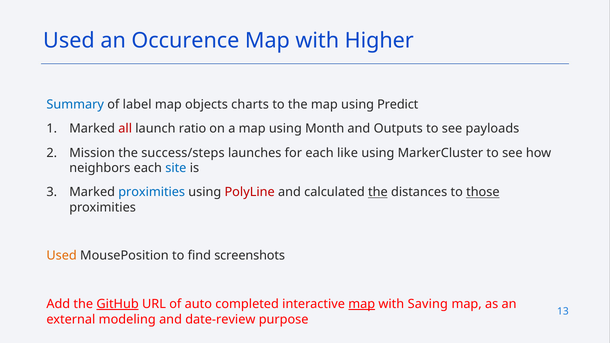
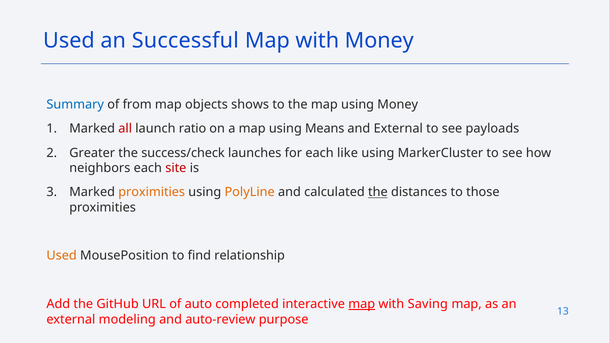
Occurence: Occurence -> Successful (185, 41)
with Higher: Higher -> Money (379, 41)
label: label -> from (137, 105)
charts: charts -> shows (250, 105)
using Predict: Predict -> Money (398, 105)
Month: Month -> Means (325, 129)
and Outputs: Outputs -> External (398, 129)
Mission: Mission -> Greater (92, 153)
success/steps: success/steps -> success/check (183, 153)
site colour: blue -> red (176, 168)
proximities colour: blue -> orange (152, 192)
PolyLine colour: red -> orange (250, 192)
those underline: present -> none (483, 192)
screenshots: screenshots -> relationship (250, 256)
GitHub underline: present -> none (118, 304)
date-review: date-review -> auto-review (220, 319)
